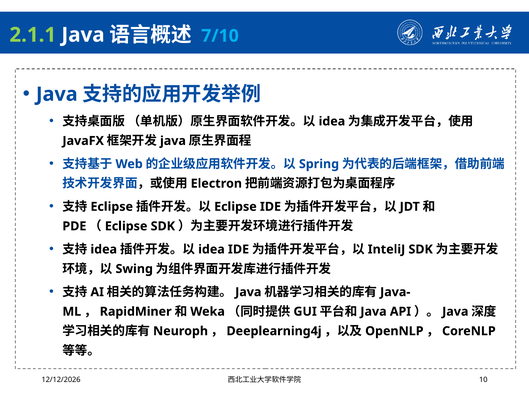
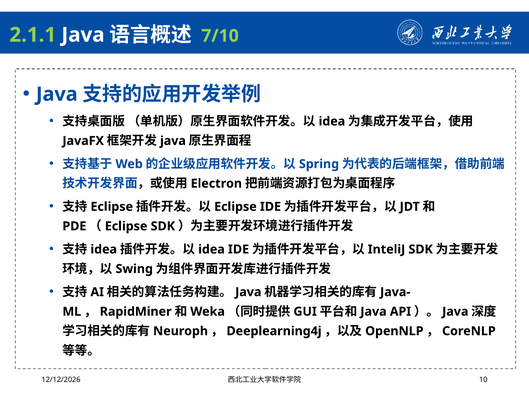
7/10 colour: light blue -> light green (220, 36)
